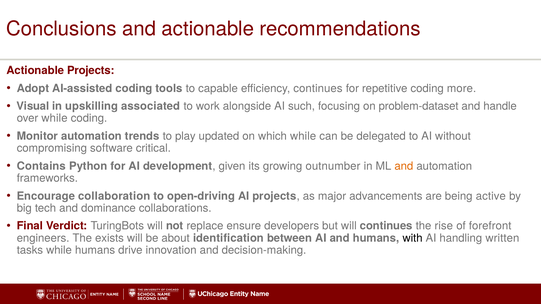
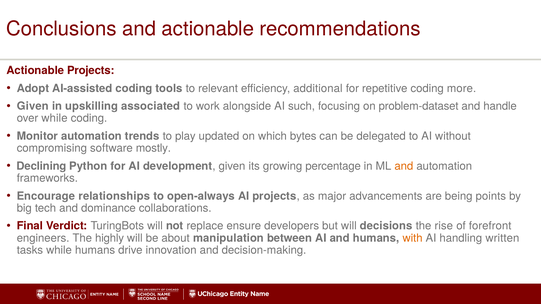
capable: capable -> relevant (218, 88)
efficiency continues: continues -> additional (318, 88)
Visual: Visual -> Given (33, 106)
which while: while -> bytes (303, 136)
critical: critical -> mostly (153, 148)
Contains: Contains -> Declining (41, 166)
outnumber: outnumber -> percentage (333, 166)
collaboration: collaboration -> relationships (114, 196)
open-driving: open-driving -> open-always (201, 196)
active: active -> points (491, 196)
will continues: continues -> decisions (386, 226)
exists: exists -> highly (110, 238)
identification: identification -> manipulation (228, 238)
with colour: black -> orange (413, 238)
